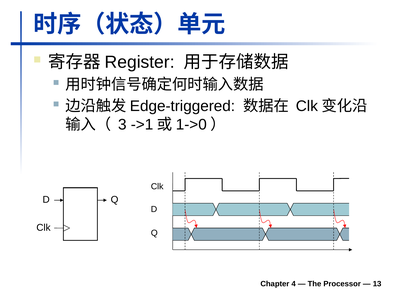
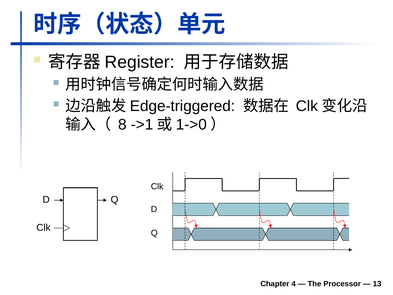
3: 3 -> 8 (122, 124)
